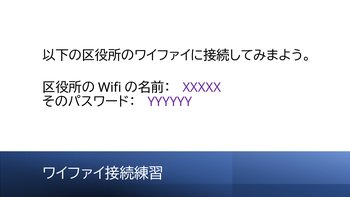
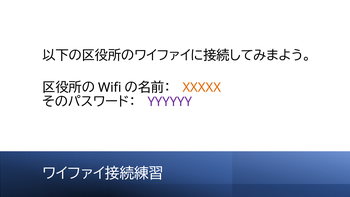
XXXXX colour: purple -> orange (202, 88)
